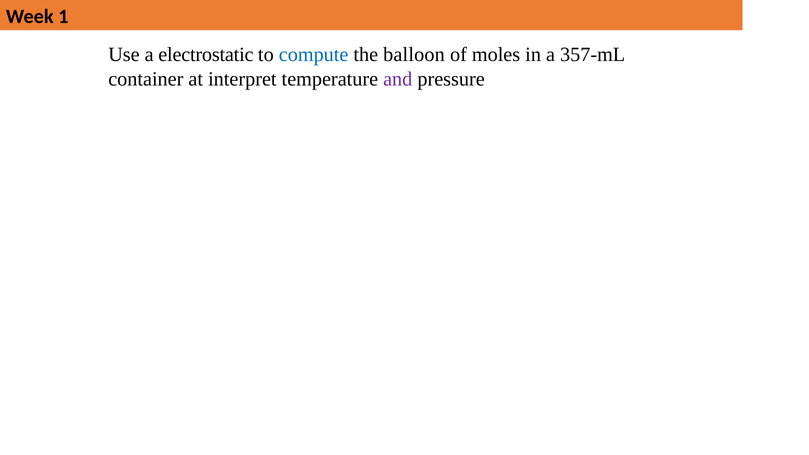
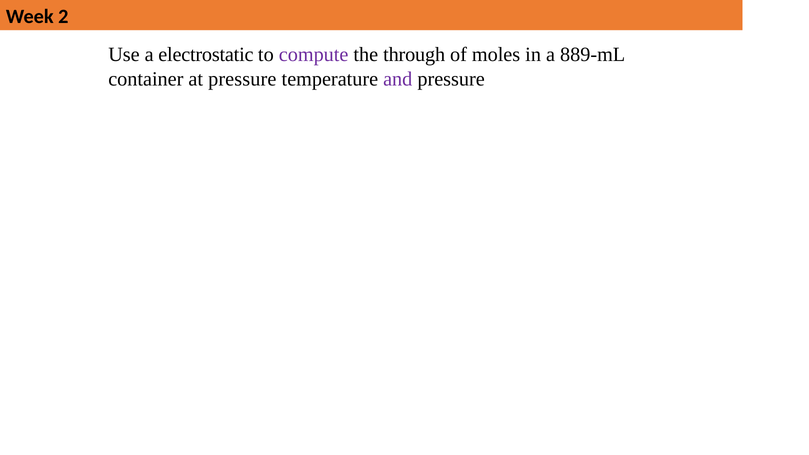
1: 1 -> 2 (63, 17)
compute colour: blue -> purple (314, 55)
balloon: balloon -> through (414, 55)
357-mL: 357-mL -> 889-mL (593, 55)
at interpret: interpret -> pressure (242, 79)
